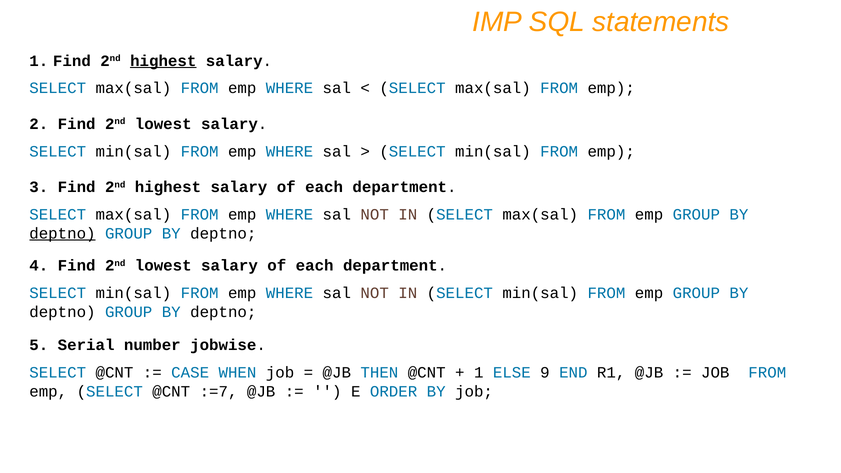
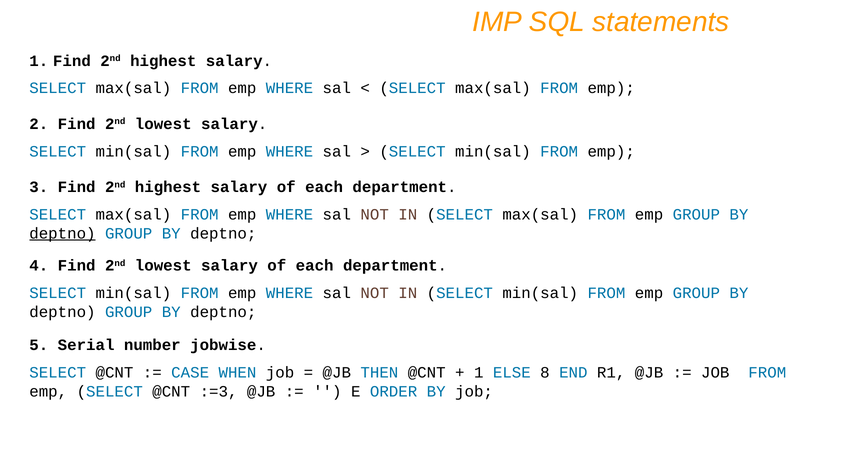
highest underline: present -> none (163, 61)
9: 9 -> 8 (545, 373)
:=7: :=7 -> :=3 (219, 392)
